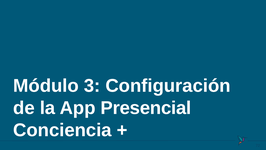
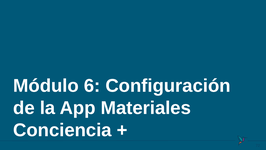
3: 3 -> 6 (92, 86)
Presencial: Presencial -> Materiales (146, 108)
